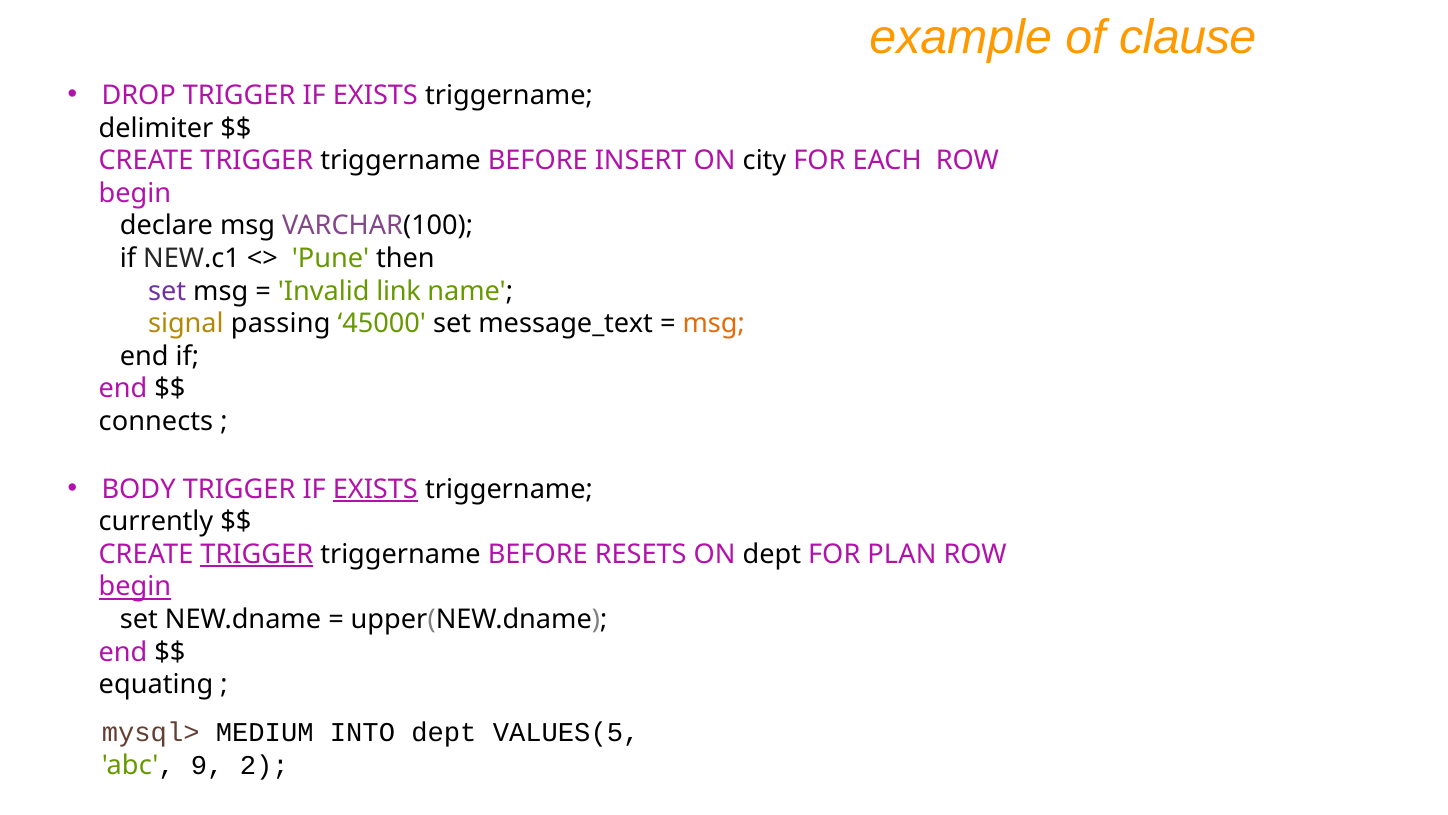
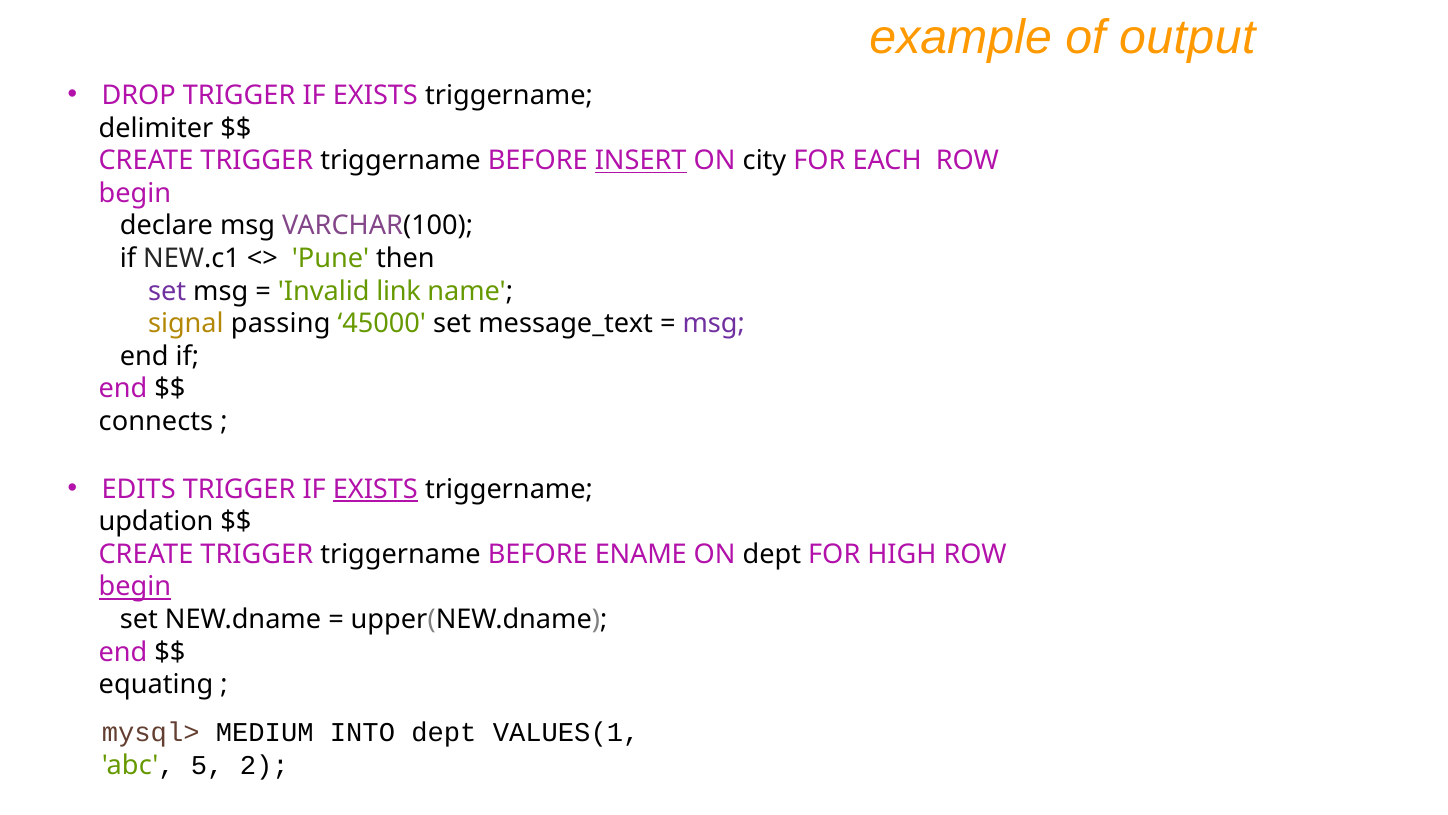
clause: clause -> output (1187, 38)
INSERT underline: none -> present (641, 161)
msg colour: orange -> purple (714, 323)
BODY: BODY -> EDITS (139, 489)
currently: currently -> updation (156, 522)
TRIGGER underline: present -> none (257, 554)
RESETS: RESETS -> ENAME (641, 554)
PLAN: PLAN -> HIGH (902, 554)
VALUES(5: VALUES(5 -> VALUES(1 (566, 732)
9: 9 -> 5 (207, 765)
